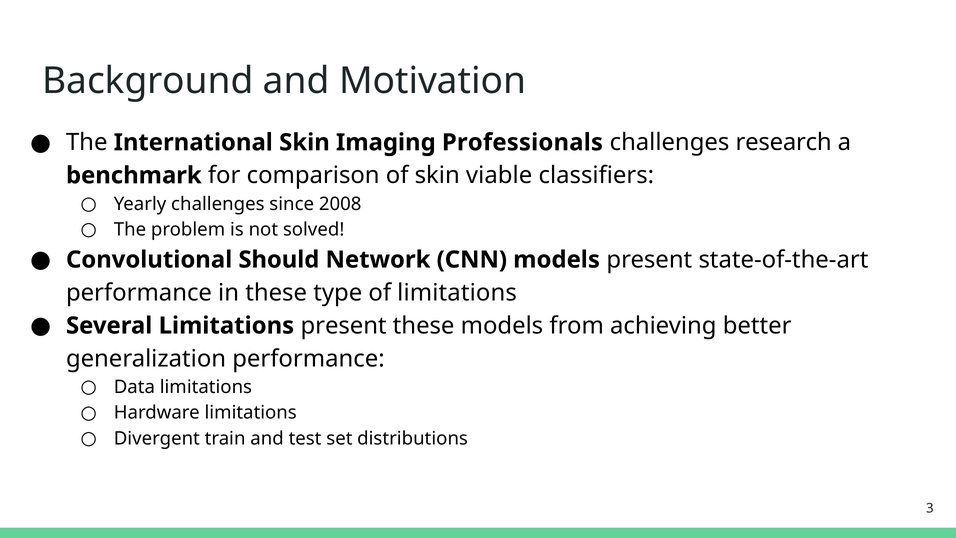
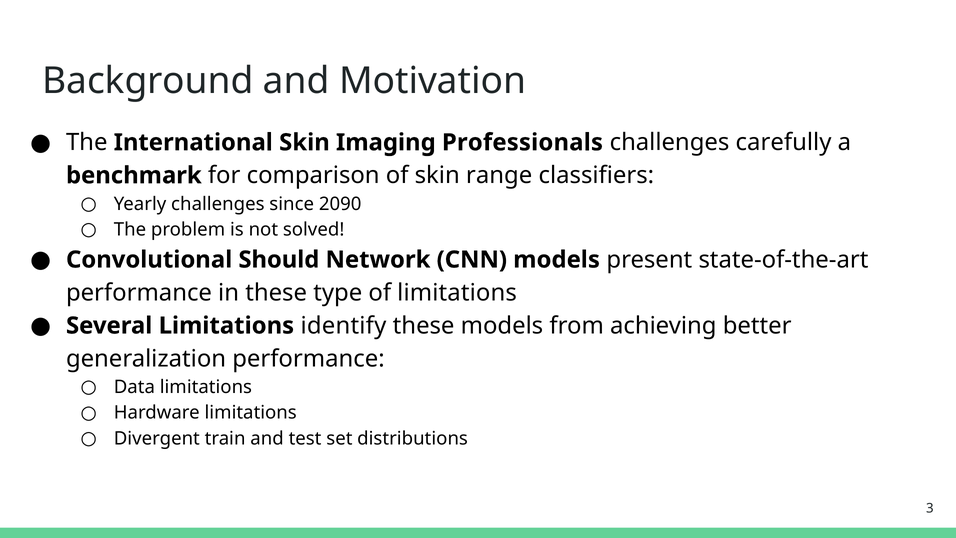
research: research -> carefully (784, 142)
viable: viable -> range (499, 175)
2008: 2008 -> 2090 (340, 204)
Limitations present: present -> identify (343, 326)
